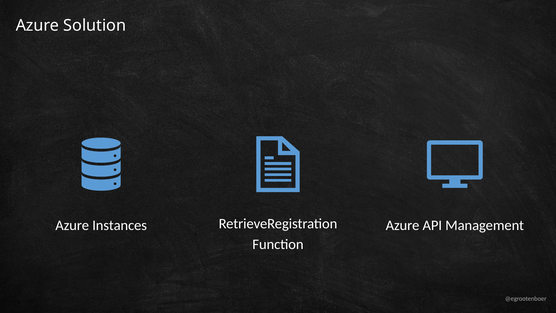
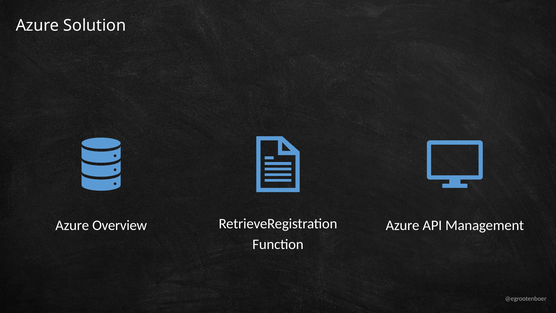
Instances: Instances -> Overview (120, 225)
